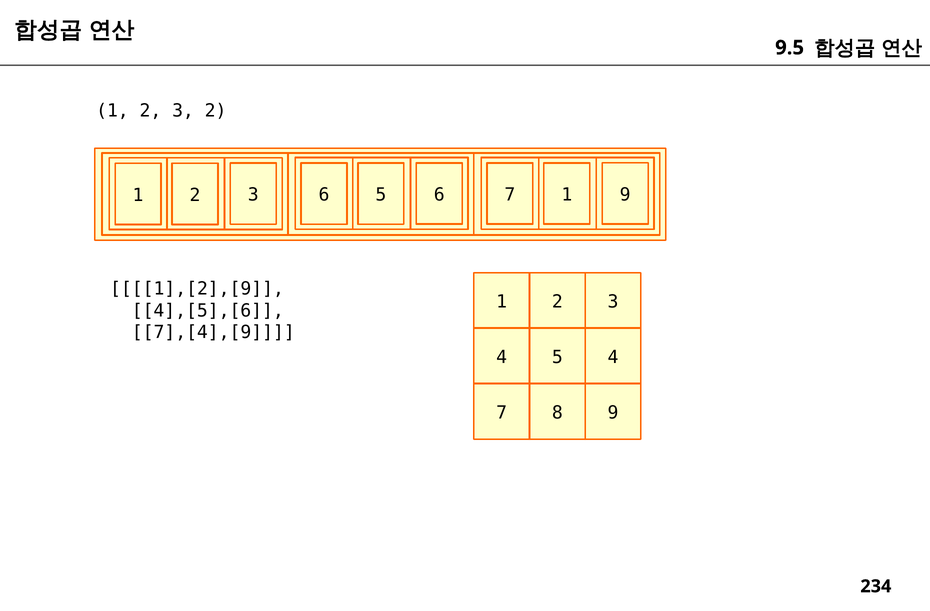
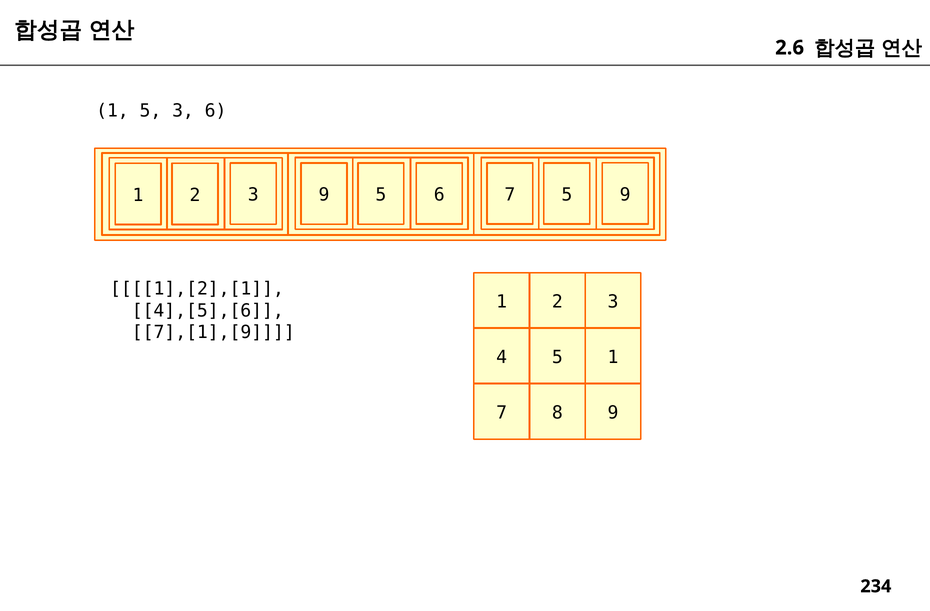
9.5: 9.5 -> 2.6 (790, 48)
2: 2 -> 5 (150, 111)
3 2: 2 -> 6 (216, 111)
3 6: 6 -> 9 (324, 195)
7 1: 1 -> 5 (567, 195)
1],[2],[9: 1],[2],[9 -> 1],[2],[1 (197, 289)
7],[4],[9: 7],[4],[9 -> 7],[1],[9 (213, 332)
5 4: 4 -> 1 (613, 357)
